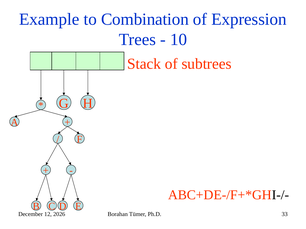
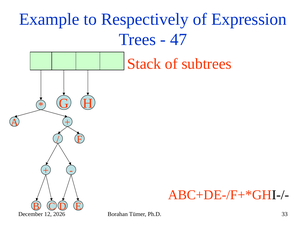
Combination: Combination -> Respectively (145, 19)
10: 10 -> 47 (179, 40)
